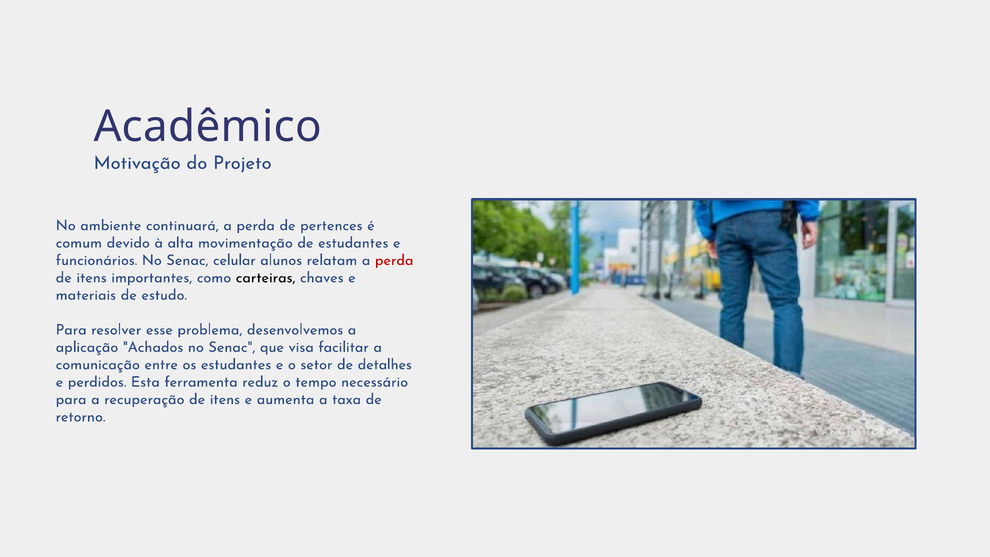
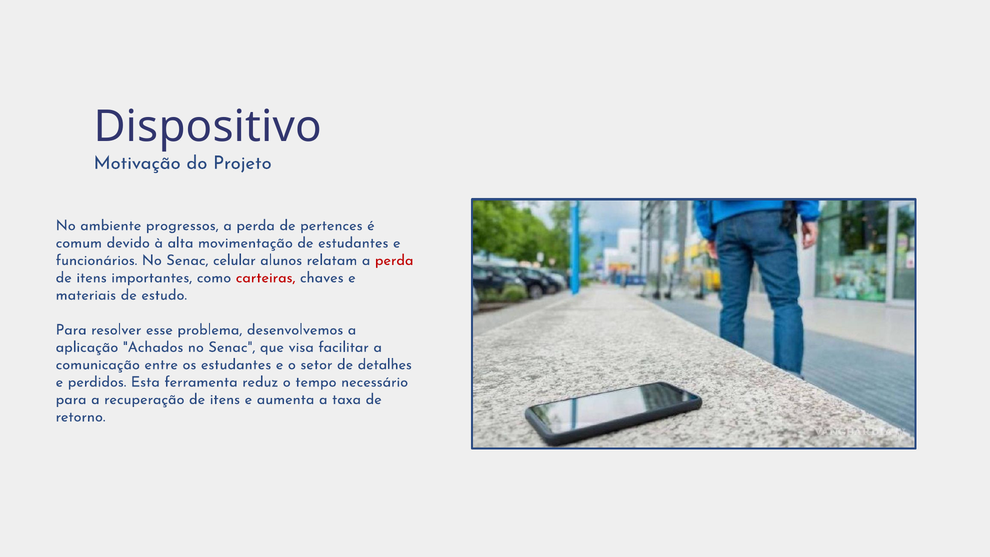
Acadêmico: Acadêmico -> Dispositivo (208, 127)
continuará: continuará -> progressos (182, 225)
carteiras colour: black -> red (266, 277)
